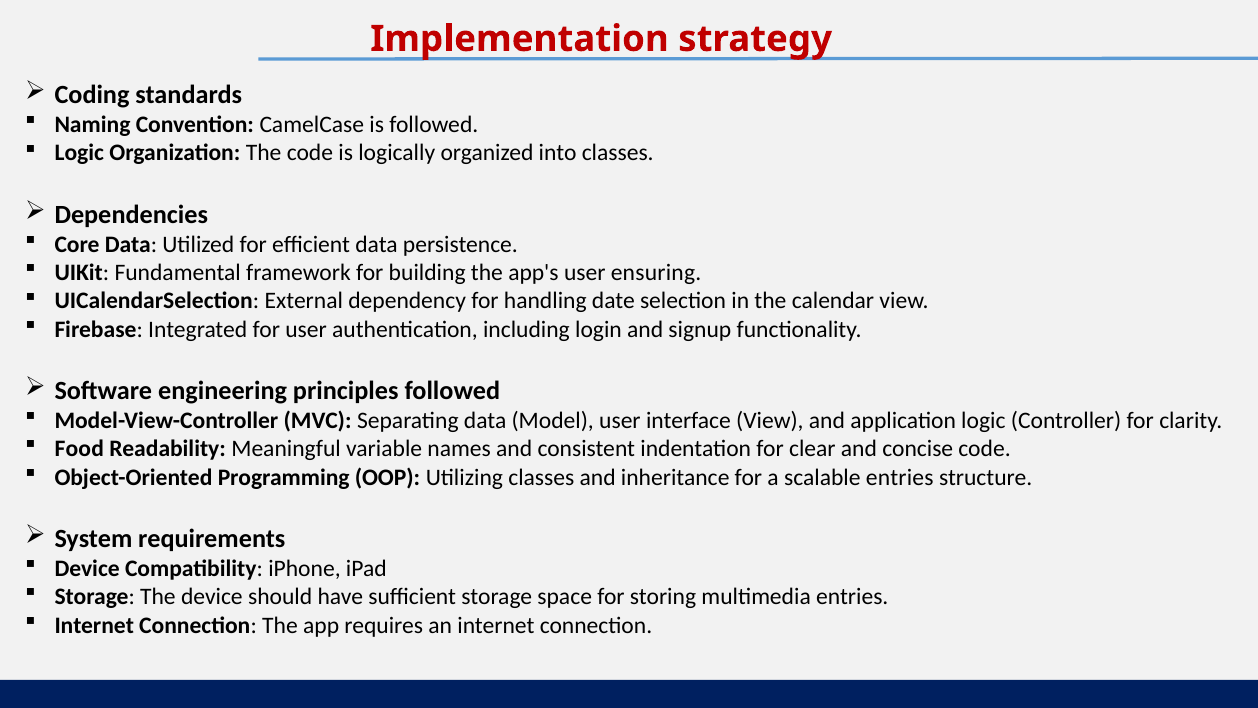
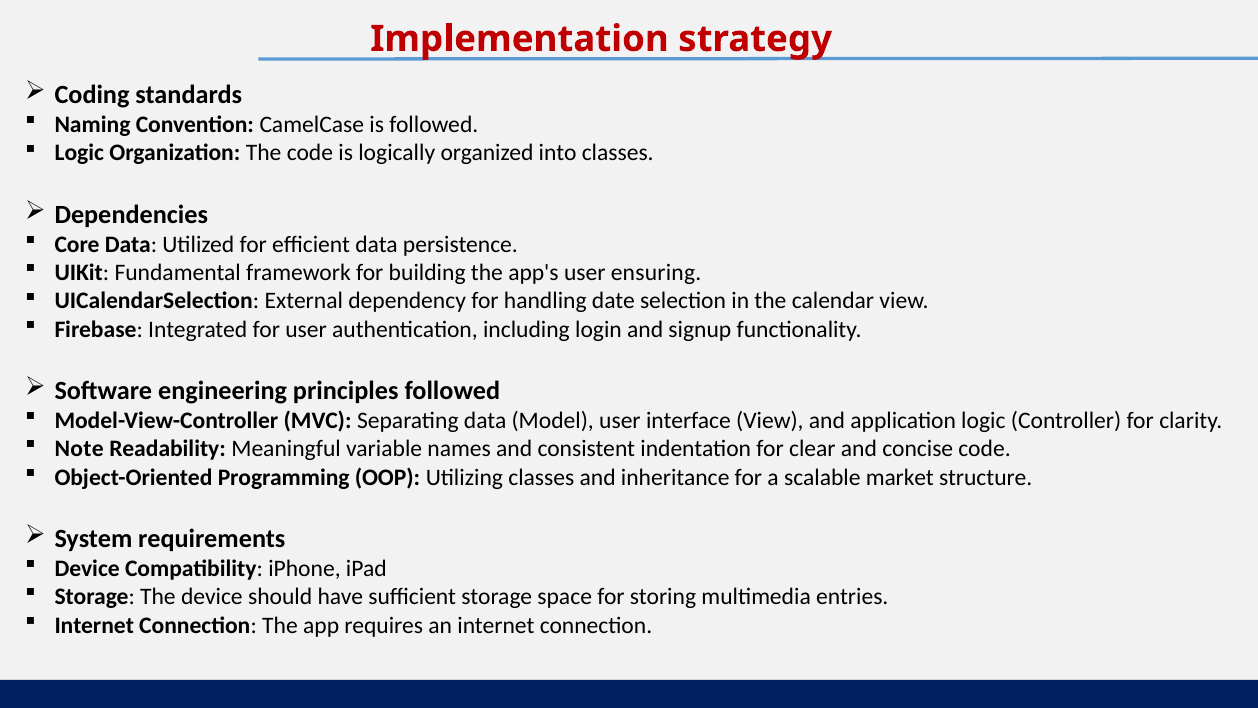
Food: Food -> Note (79, 449)
scalable entries: entries -> market (900, 477)
